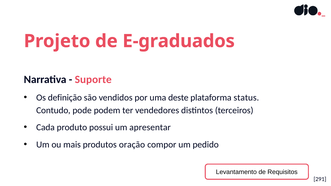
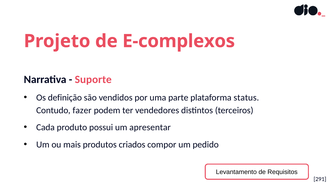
E-graduados: E-graduados -> E-complexos (179, 41)
deste: deste -> parte (178, 98)
pode: pode -> fazer (82, 110)
oração: oração -> criados (132, 145)
